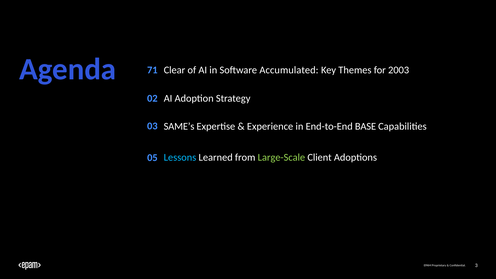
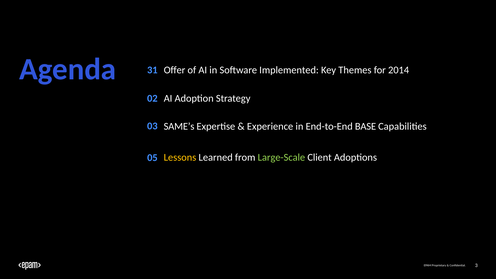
71: 71 -> 31 (152, 70)
Clear: Clear -> Offer (175, 70)
Accumulated: Accumulated -> Implemented (289, 70)
2003: 2003 -> 2014 (399, 70)
Lessons colour: light blue -> yellow (180, 157)
